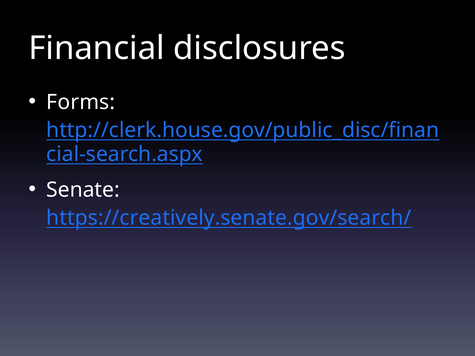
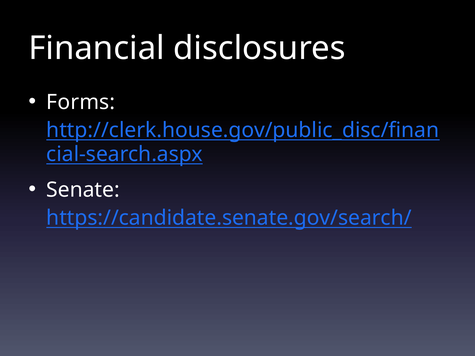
https://creatively.senate.gov/search/: https://creatively.senate.gov/search/ -> https://candidate.senate.gov/search/ (229, 218)
